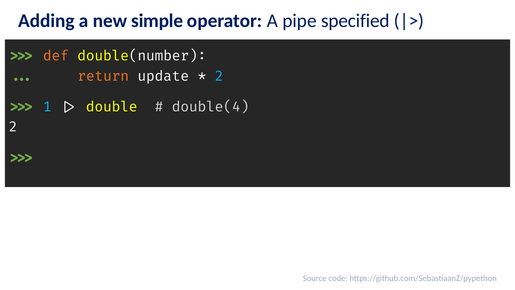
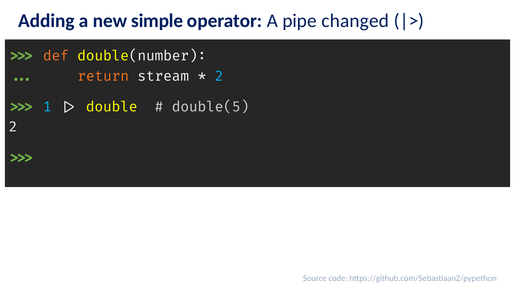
specified: specified -> changed (355, 21)
update: update -> stream (163, 76)
double(4: double(4 -> double(5 (210, 107)
